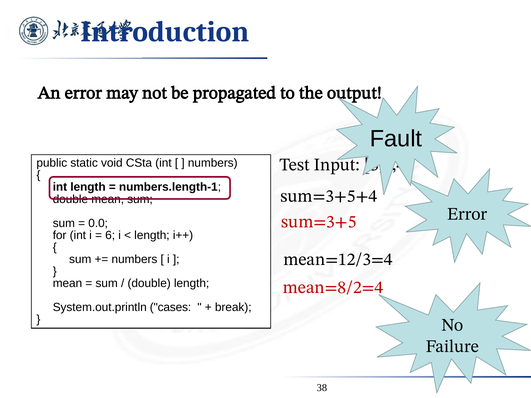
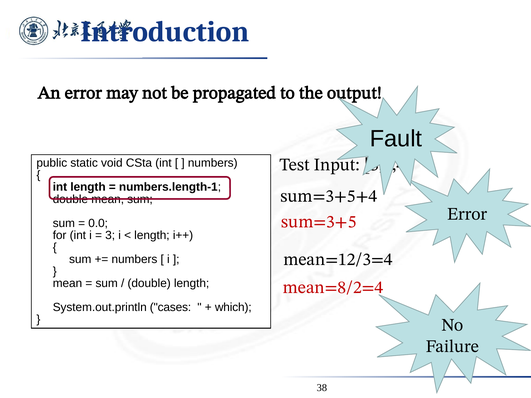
6: 6 -> 3 (110, 235)
break: break -> which (233, 307)
